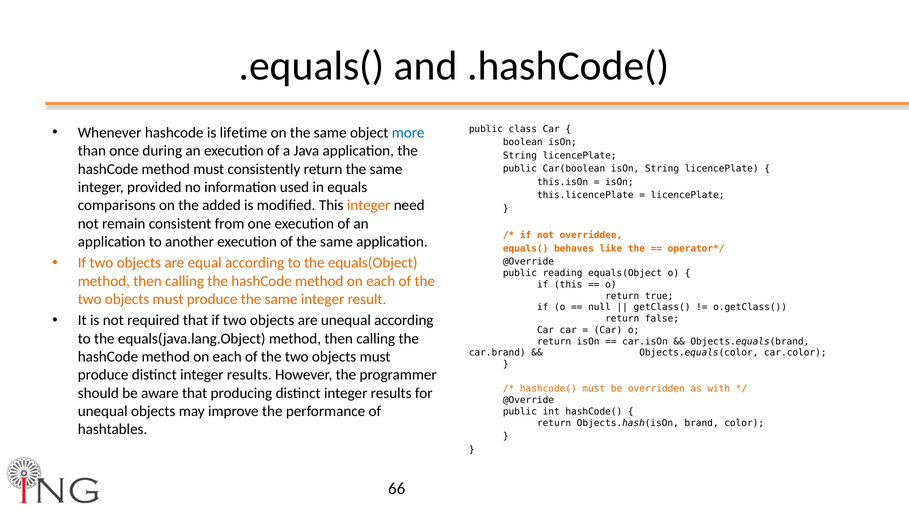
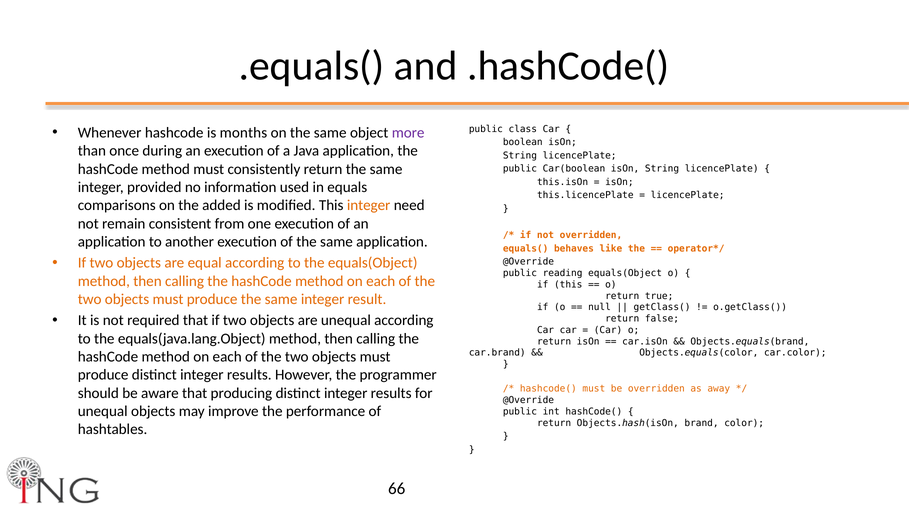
lifetime: lifetime -> months (243, 133)
more colour: blue -> purple (408, 133)
with: with -> away (719, 389)
